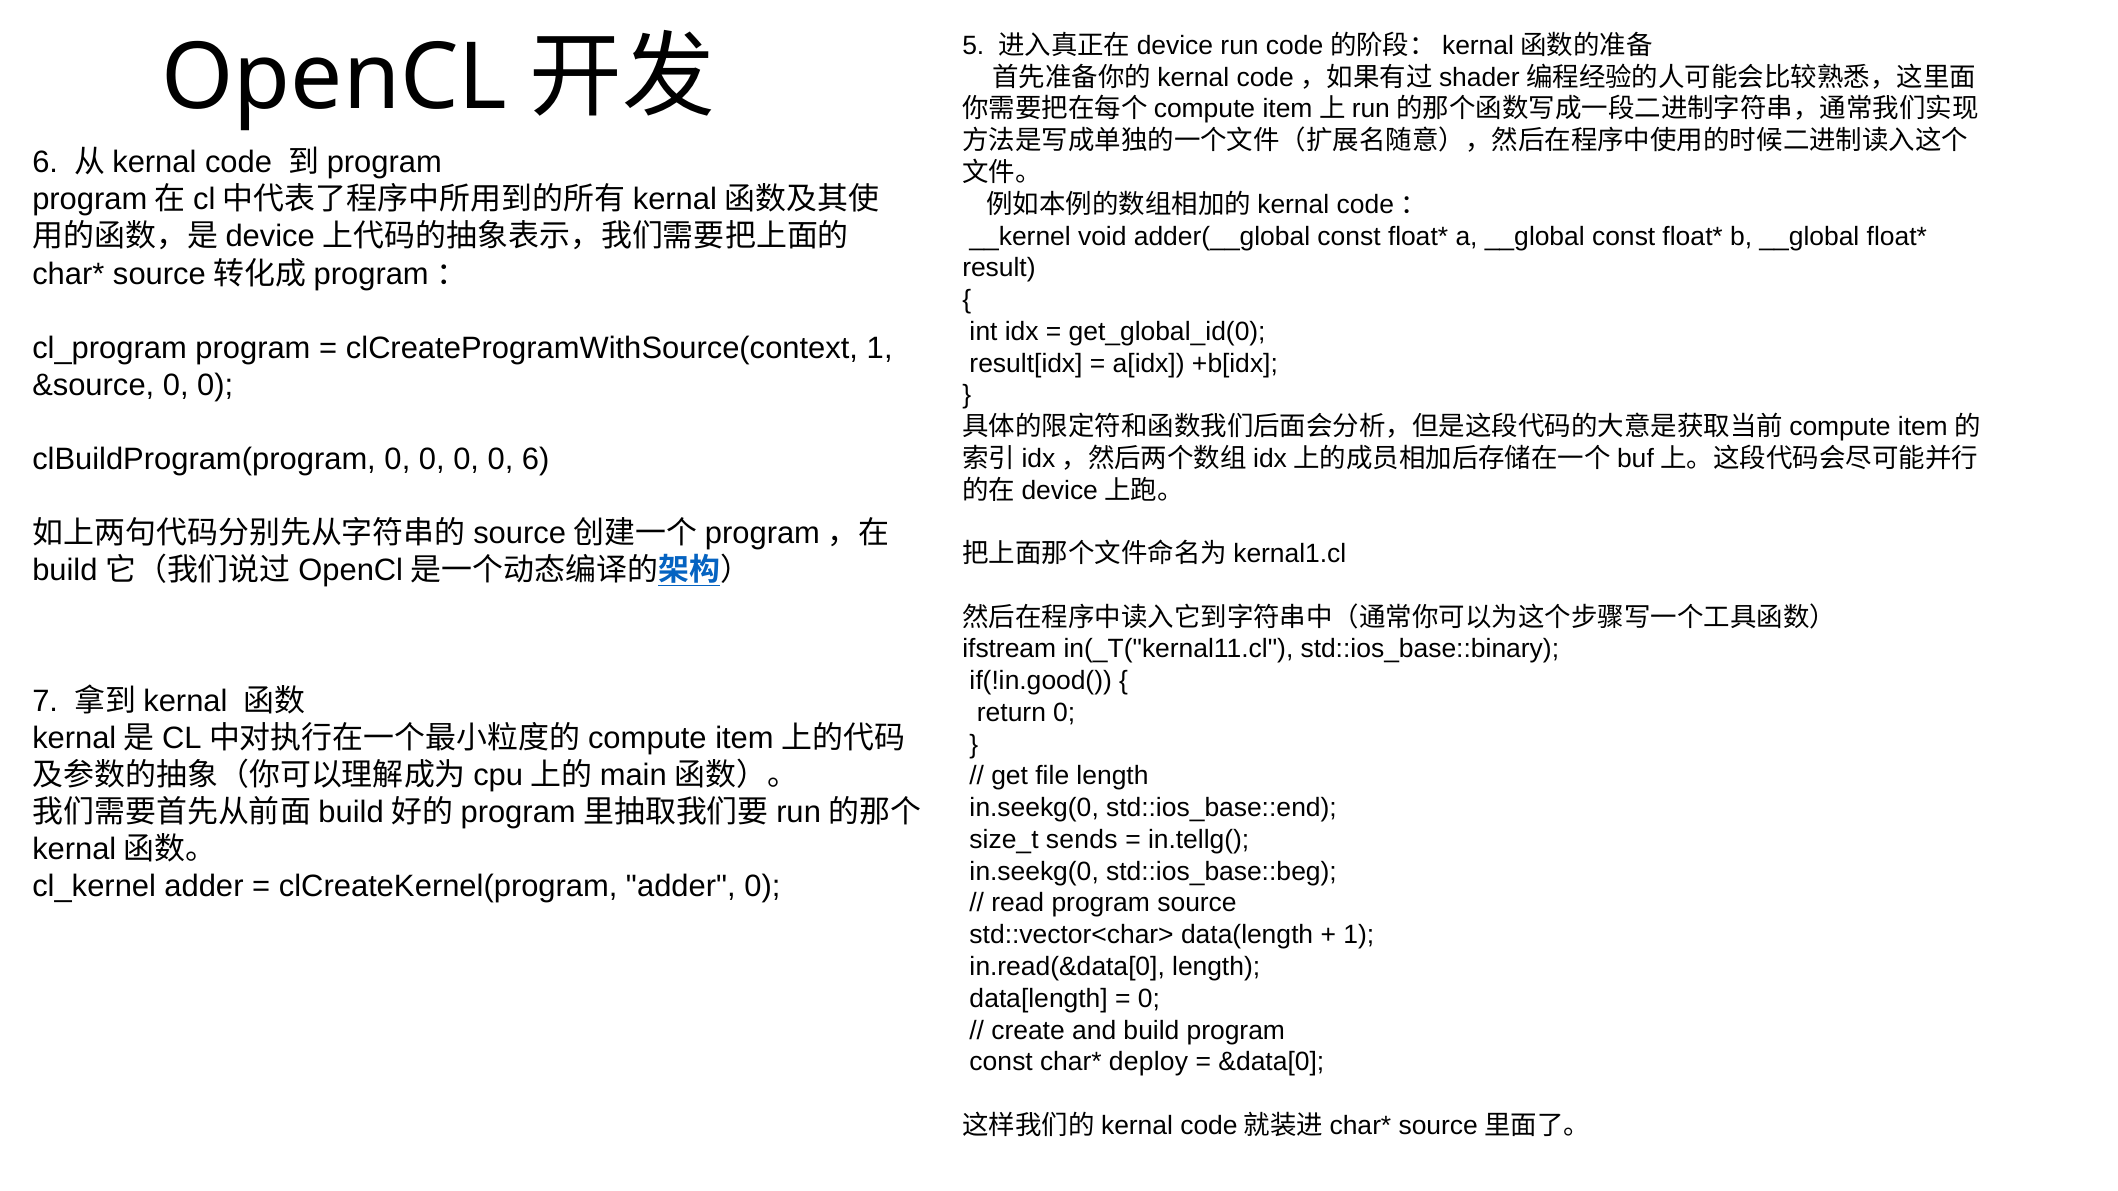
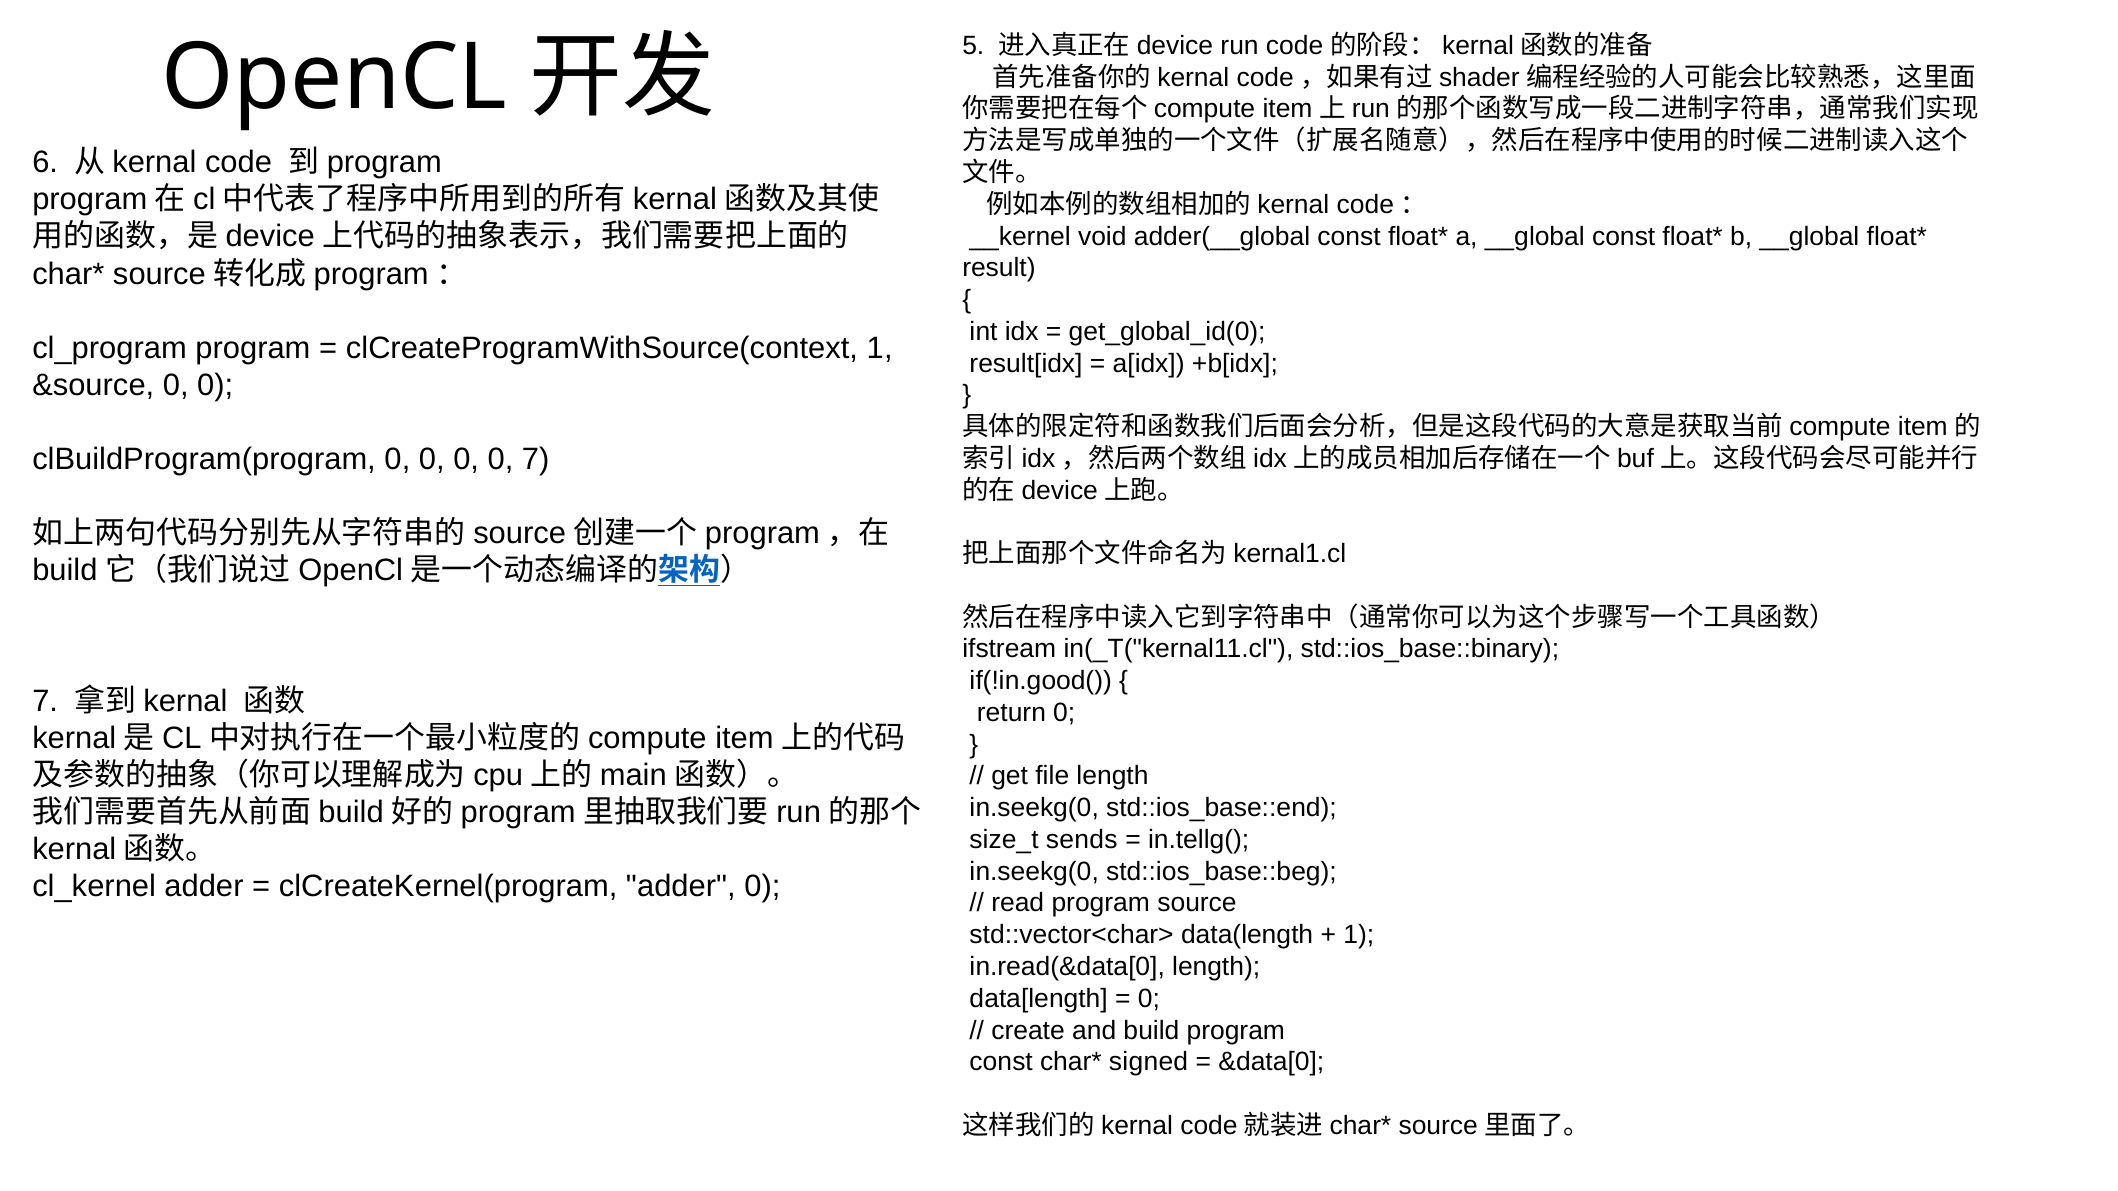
0 6: 6 -> 7 (536, 459)
deploy: deploy -> signed (1149, 1062)
